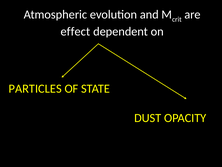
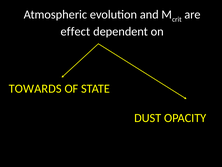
PARTICLES: PARTICLES -> TOWARDS (35, 88)
